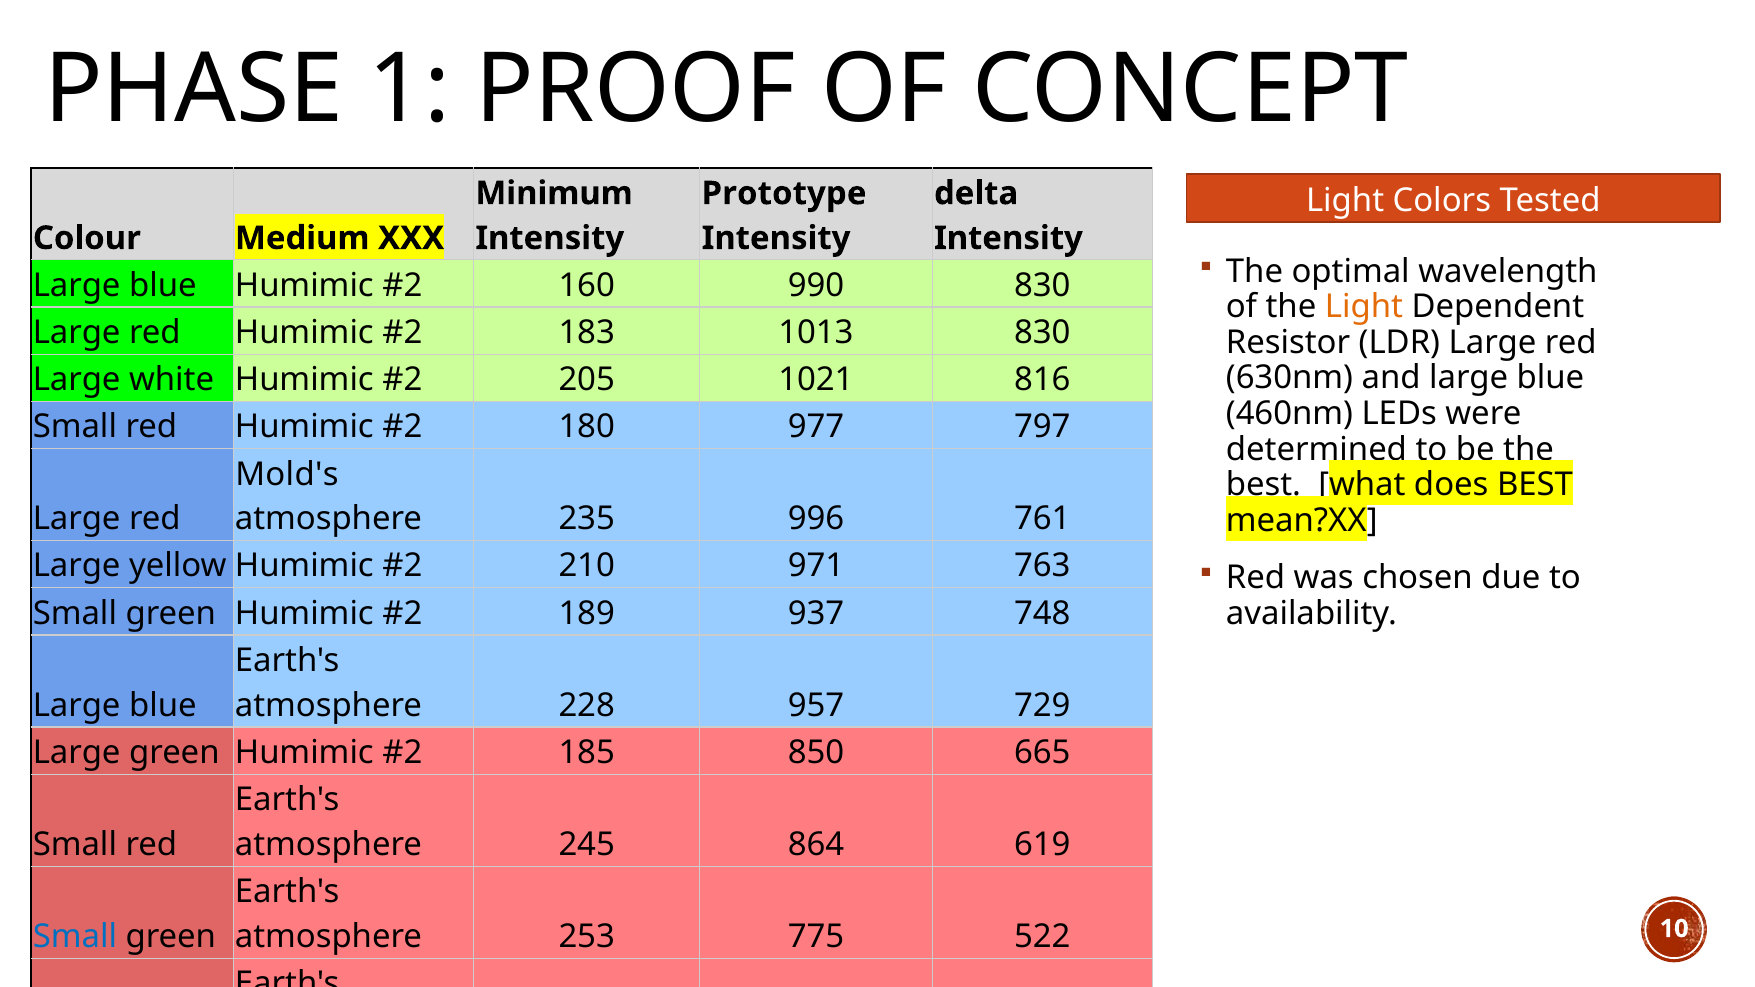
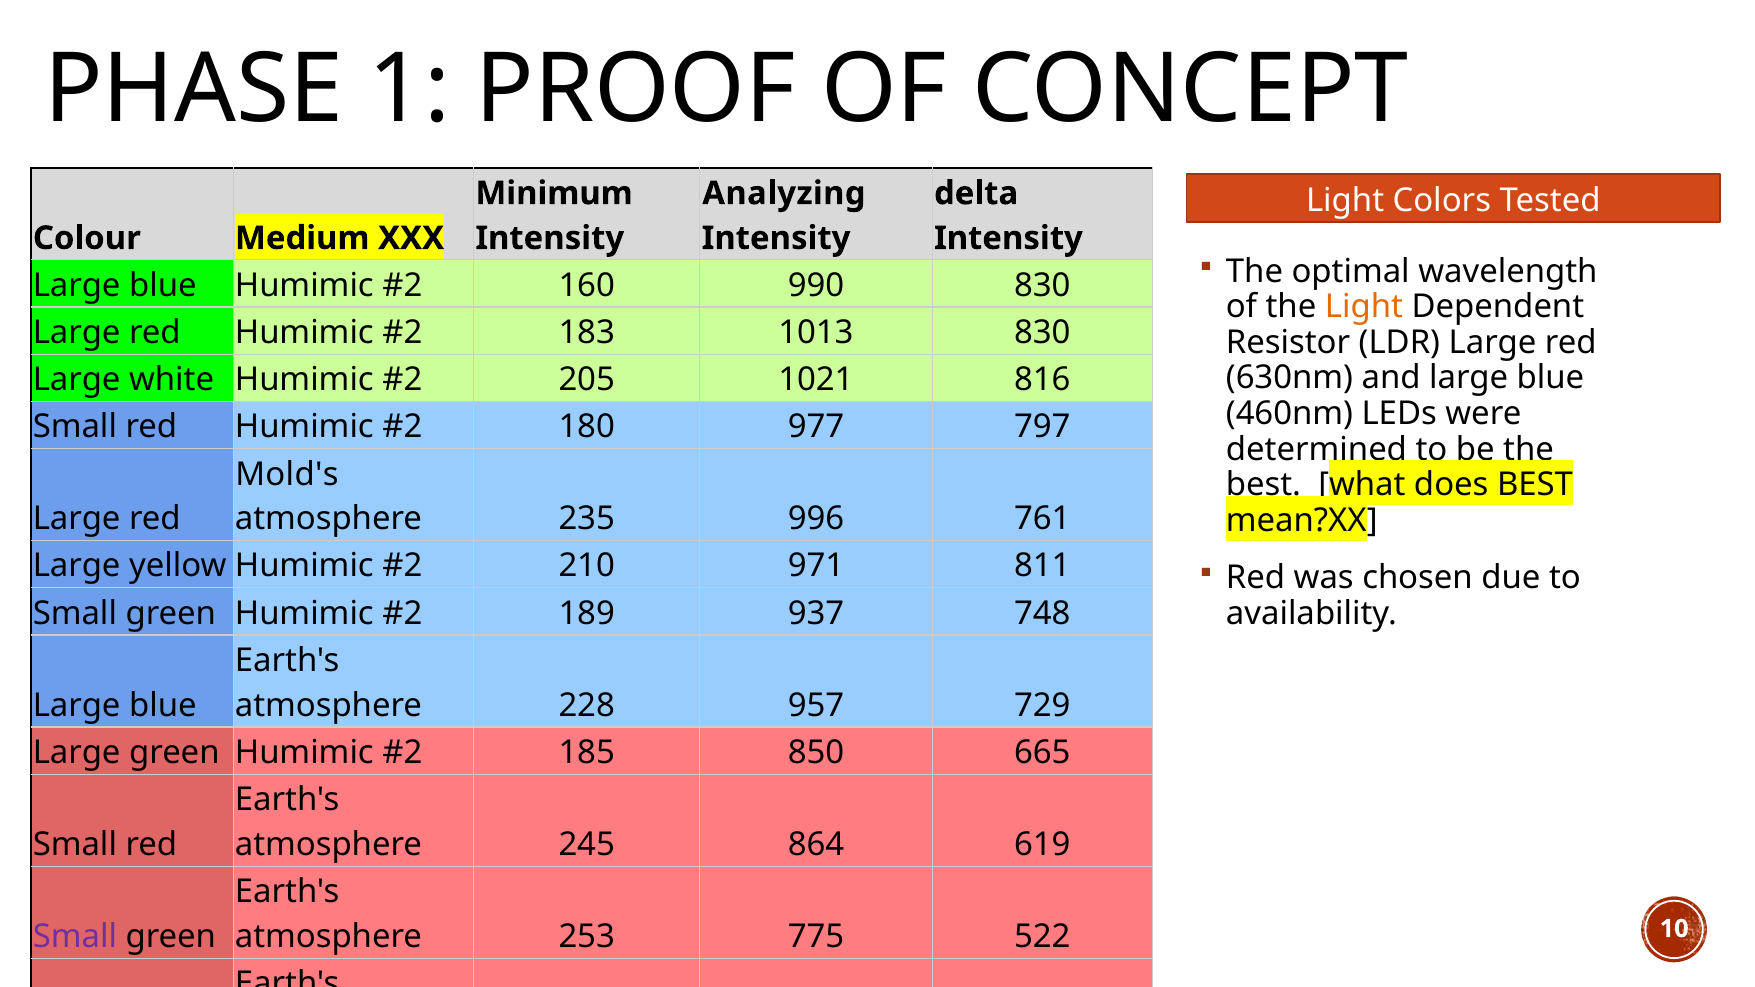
Prototype: Prototype -> Analyzing (784, 193)
763: 763 -> 811 (1042, 566)
Small colour: blue -> purple (75, 937)
